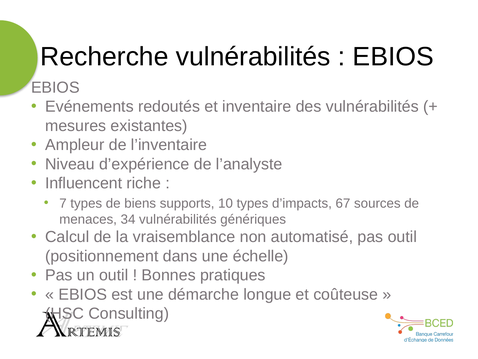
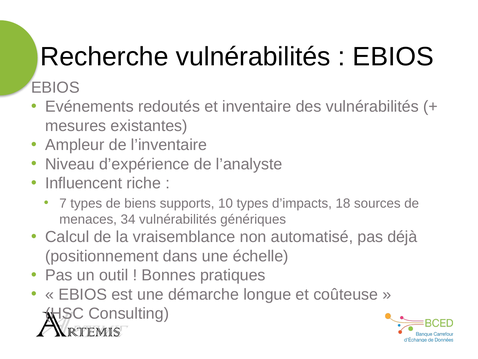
67: 67 -> 18 (343, 203)
pas outil: outil -> déjà (402, 237)
